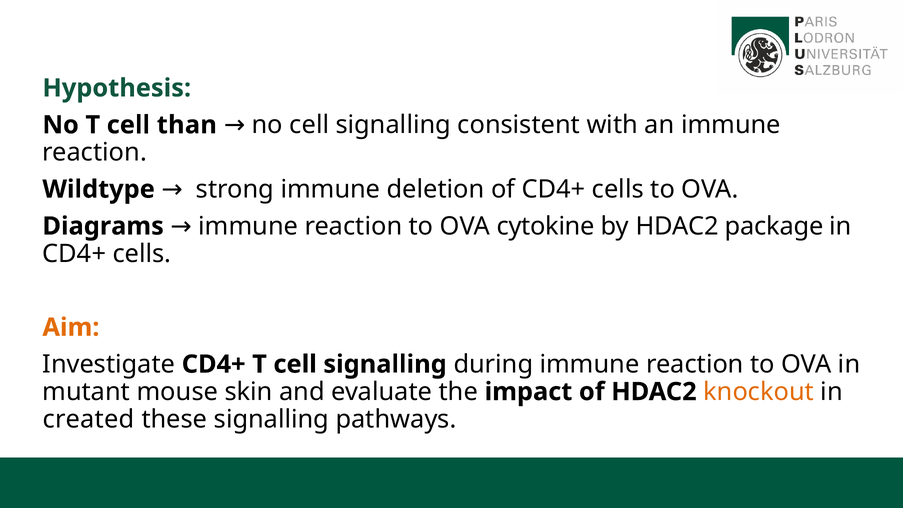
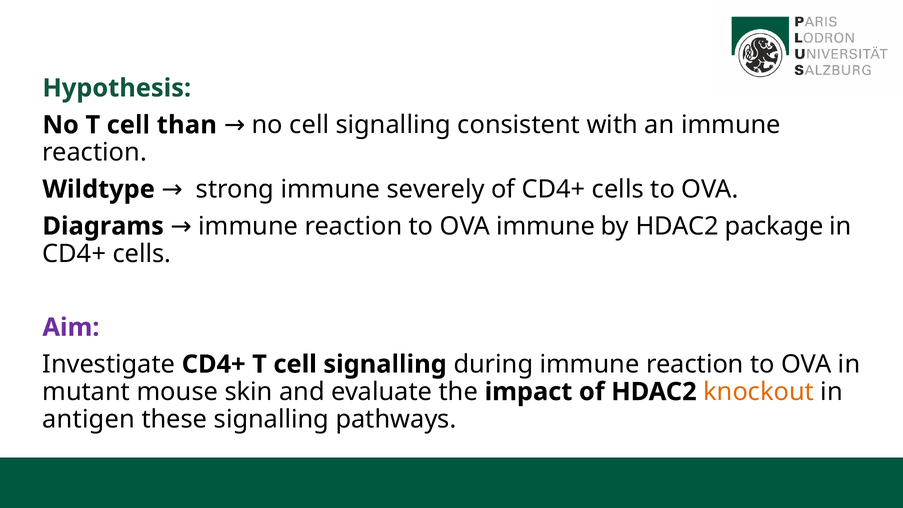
deletion: deletion -> severely (436, 189)
OVA cytokine: cytokine -> immune (546, 226)
Aim colour: orange -> purple (71, 327)
created: created -> antigen (89, 419)
